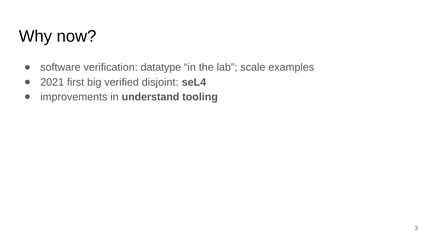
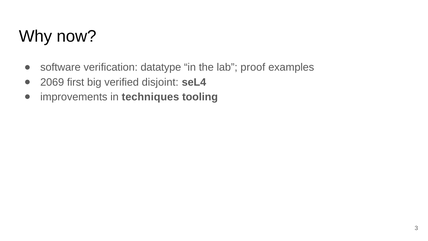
scale: scale -> proof (253, 67)
2021: 2021 -> 2069 (52, 82)
understand: understand -> techniques (150, 97)
